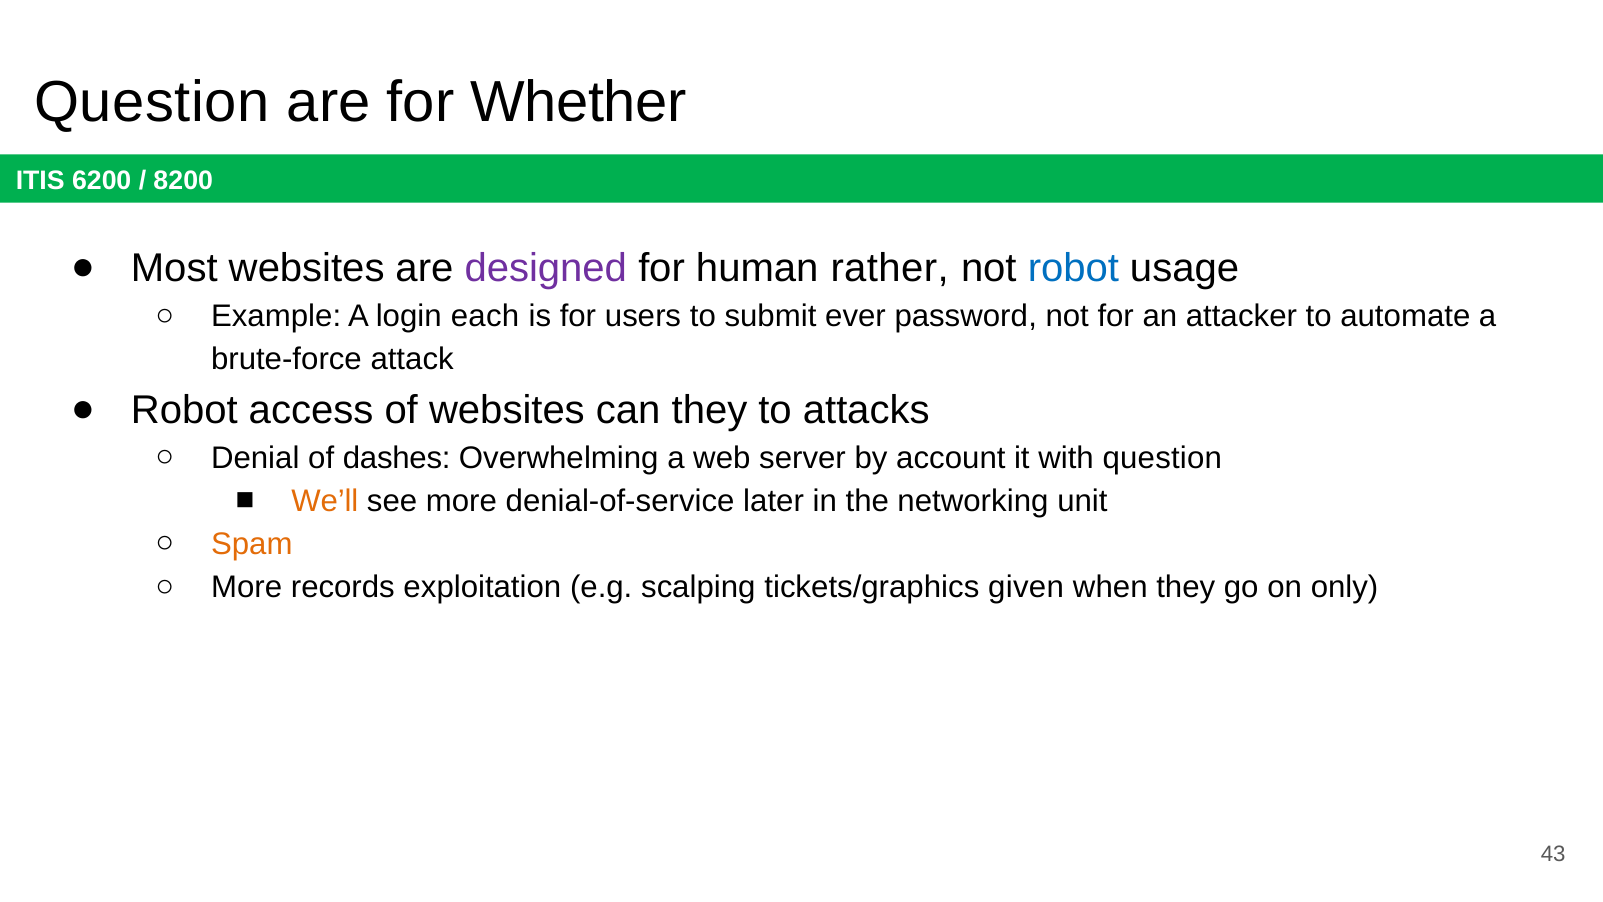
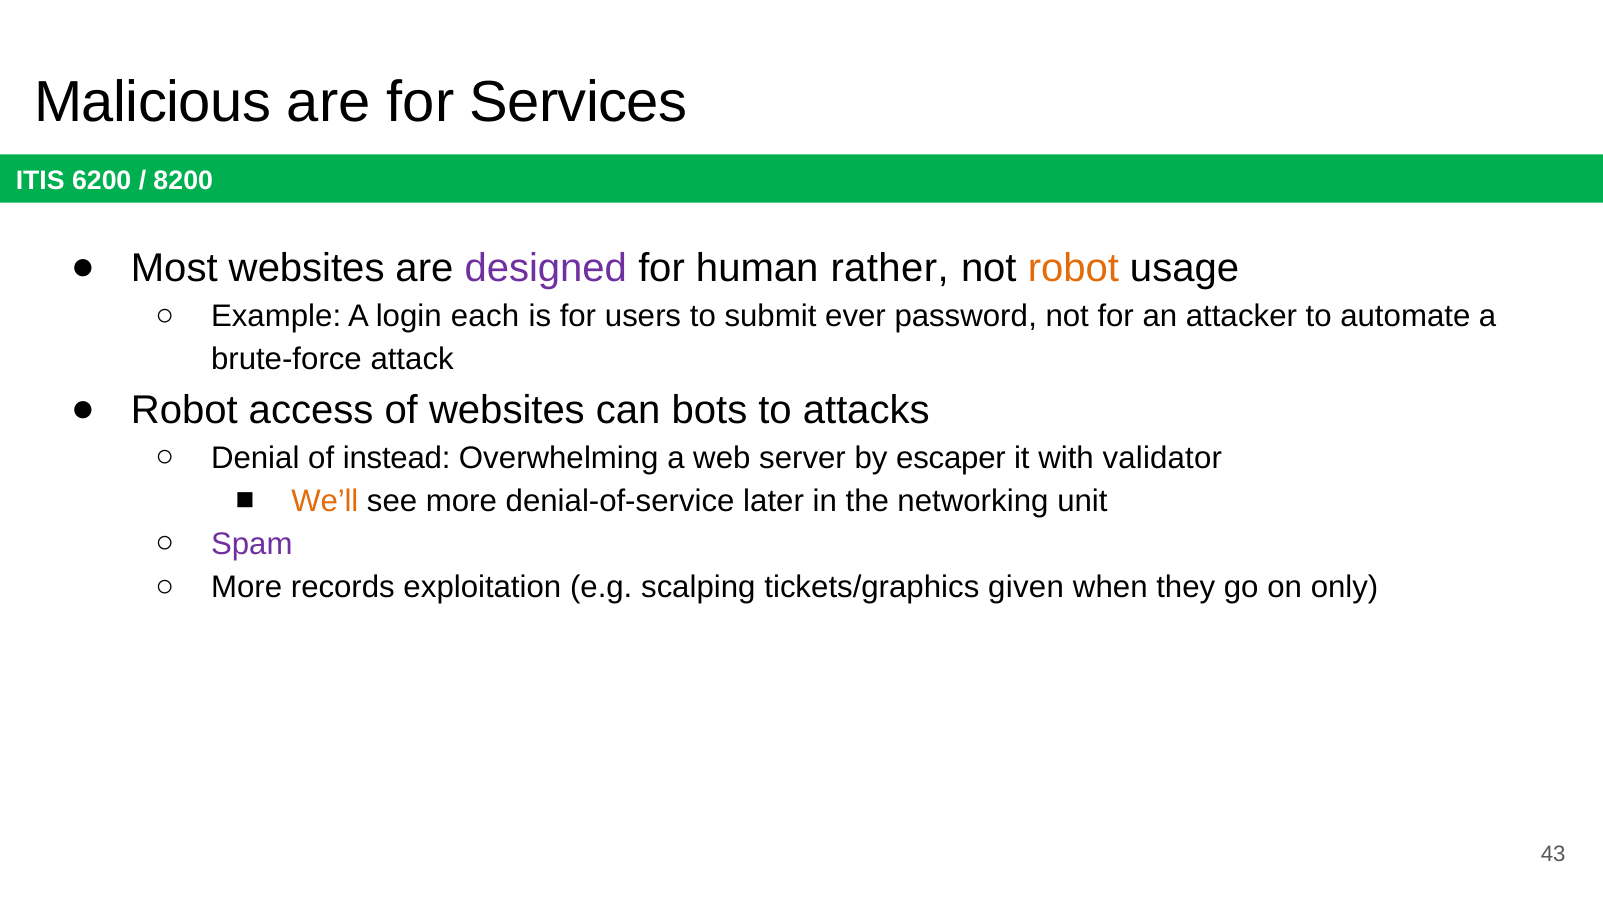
Question: Question -> Malicious (153, 102)
Whether: Whether -> Services (579, 102)
robot colour: blue -> orange (1073, 269)
can they: they -> bots (710, 410)
dashes: dashes -> instead (397, 458)
account: account -> escaper (951, 458)
with question: question -> validator (1162, 458)
Spam colour: orange -> purple (252, 544)
